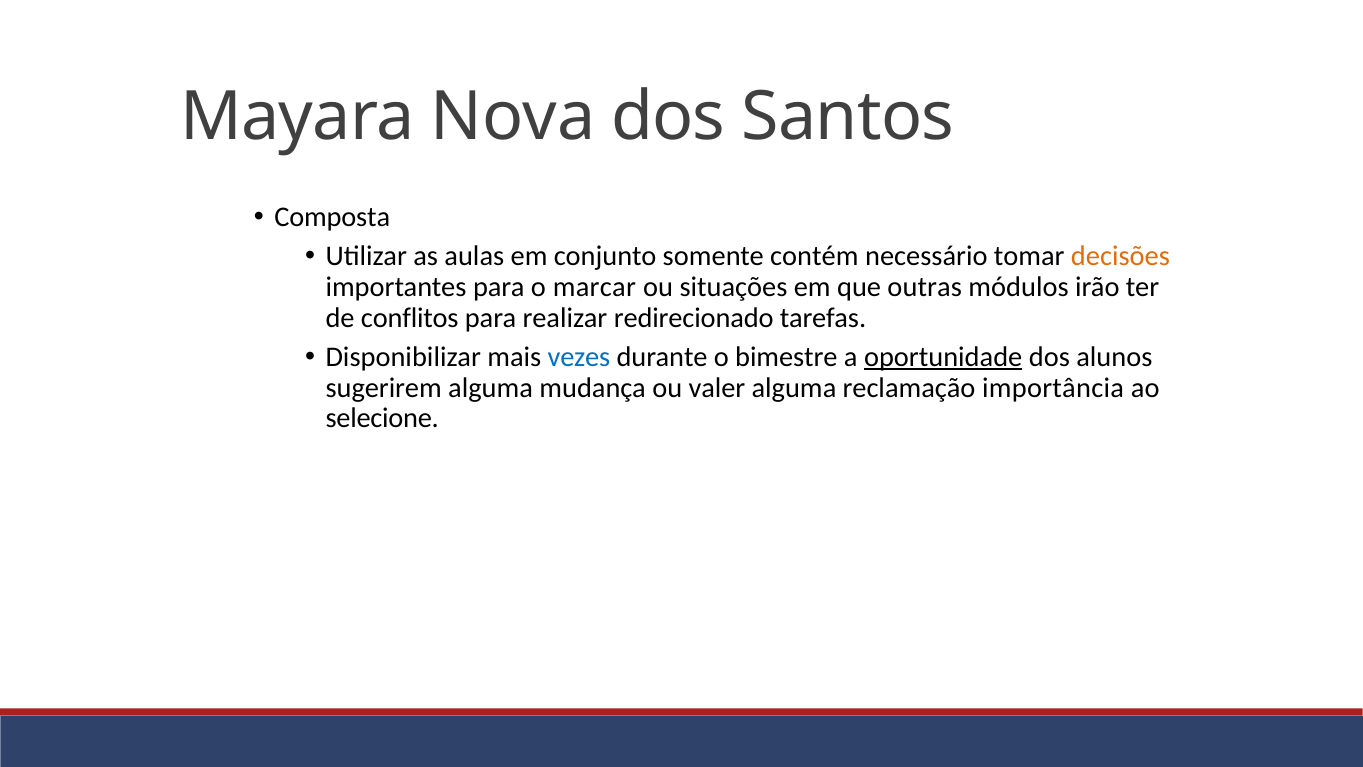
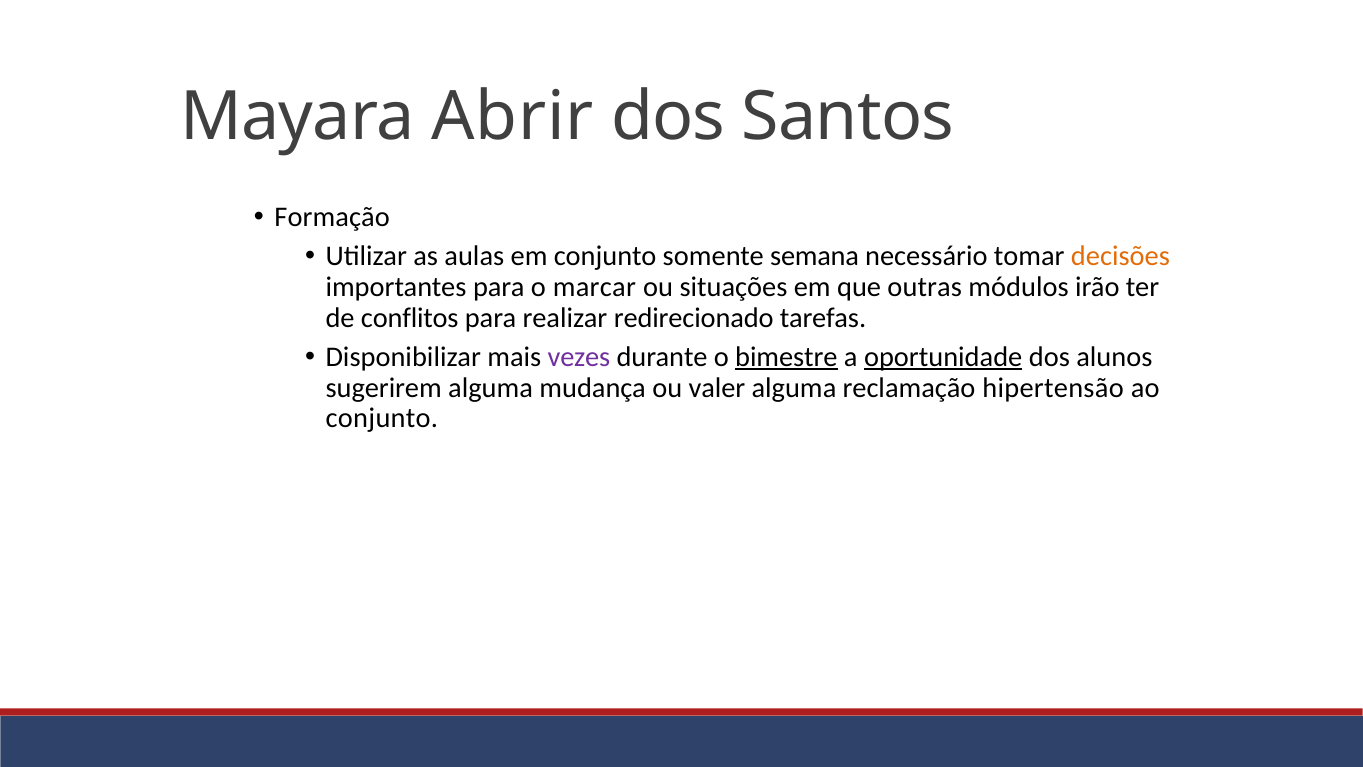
Nova: Nova -> Abrir (512, 117)
Composta: Composta -> Formação (332, 217)
contém: contém -> semana (815, 256)
vezes colour: blue -> purple (579, 357)
bimestre underline: none -> present (786, 357)
importância: importância -> hipertensão (1053, 388)
selecione: selecione -> conjunto (382, 418)
